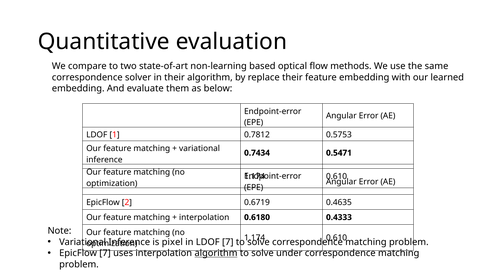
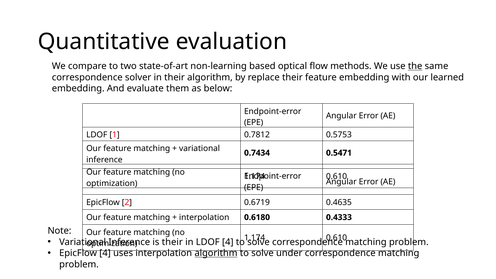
the underline: none -> present (415, 66)
is pixel: pixel -> their (172, 242)
LDOF 7: 7 -> 4 (228, 242)
EpicFlow 7: 7 -> 4 (105, 253)
